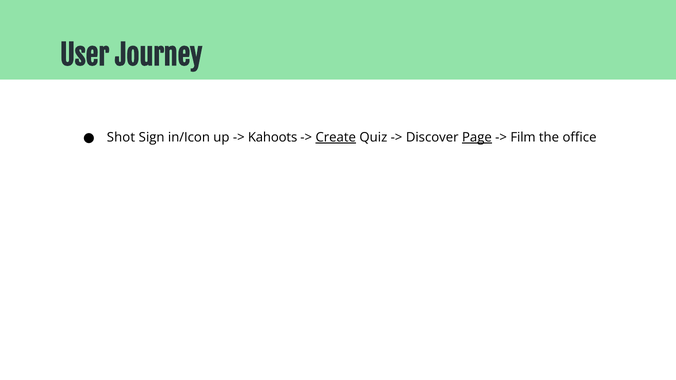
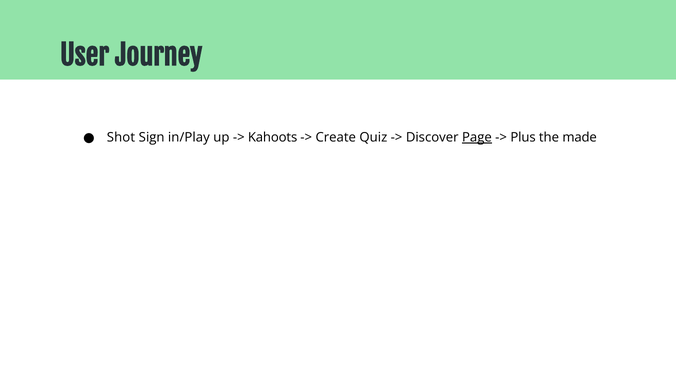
in/Icon: in/Icon -> in/Play (189, 138)
Create underline: present -> none (336, 138)
Film: Film -> Plus (523, 138)
office: office -> made (580, 138)
